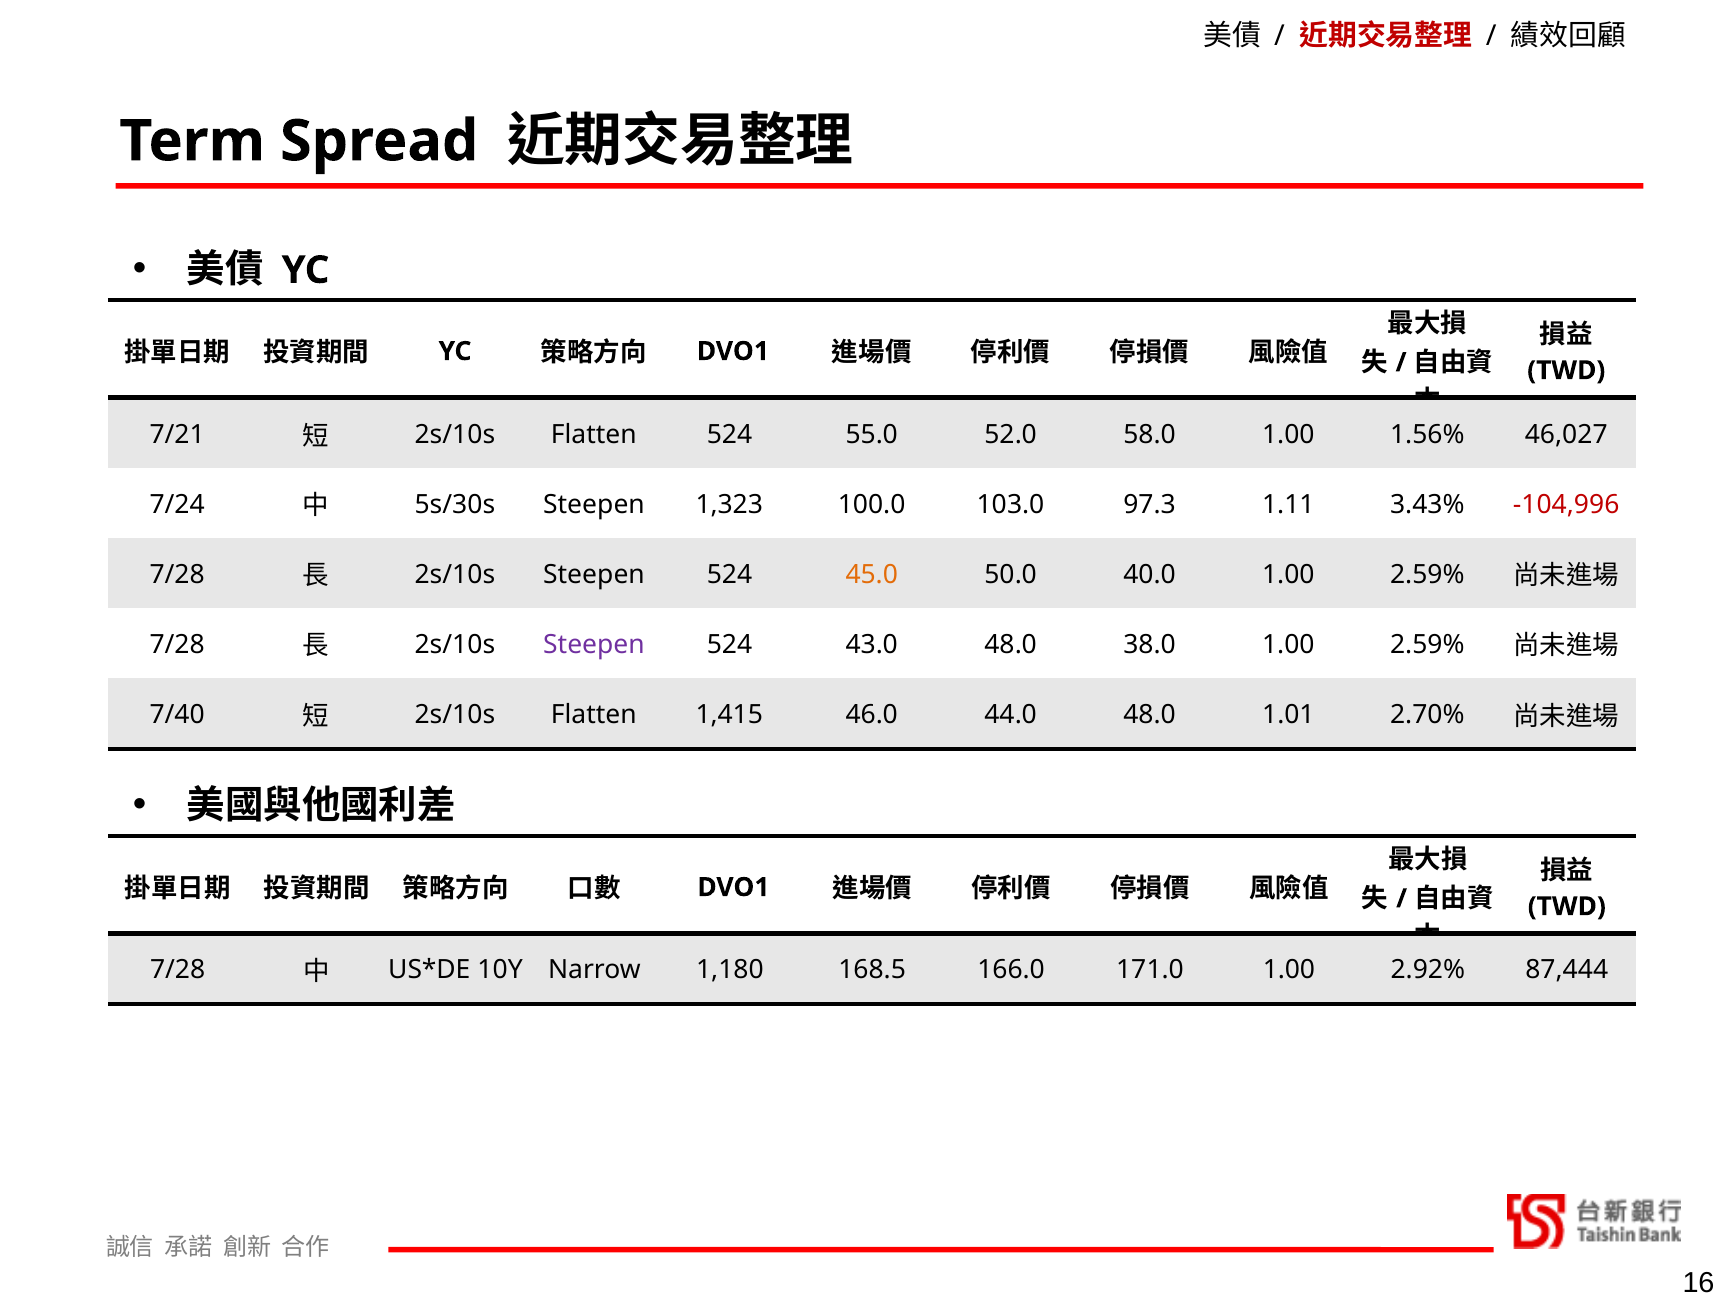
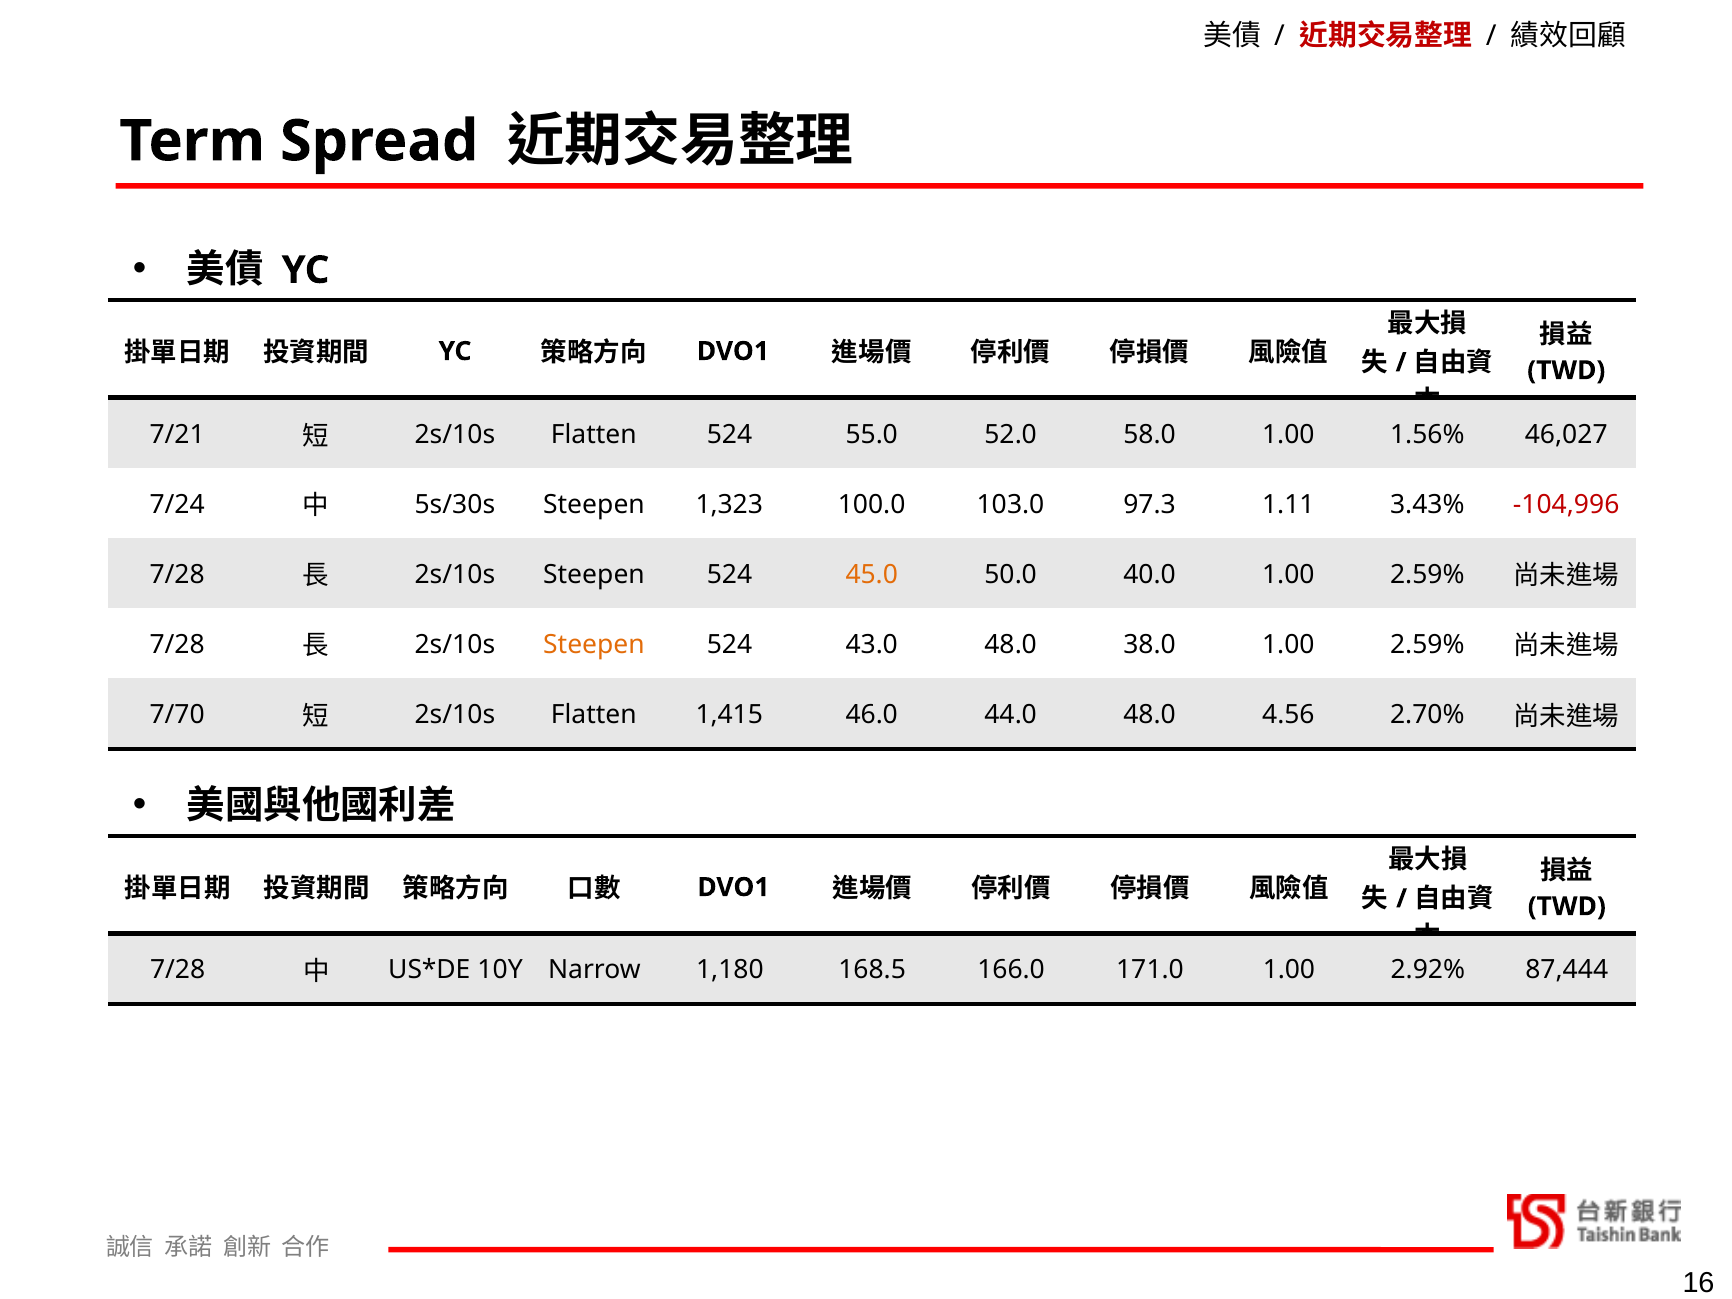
Steepen colour: purple -> orange (594, 645)
7/40: 7/40 -> 7/70 (177, 715)
1.01: 1.01 -> 4.56 (1288, 715)
